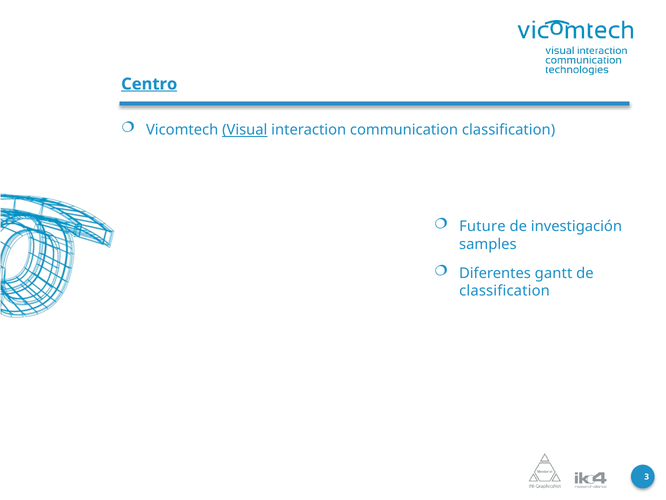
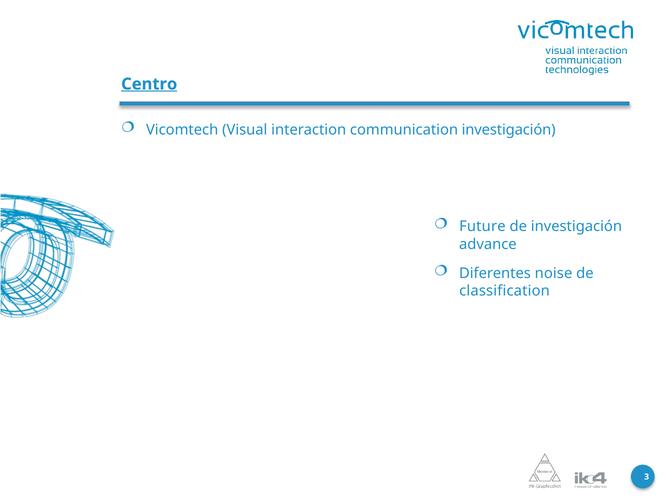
Visual underline: present -> none (245, 130)
communication classification: classification -> investigación (509, 130)
samples: samples -> advance (488, 244)
gantt: gantt -> noise (554, 273)
